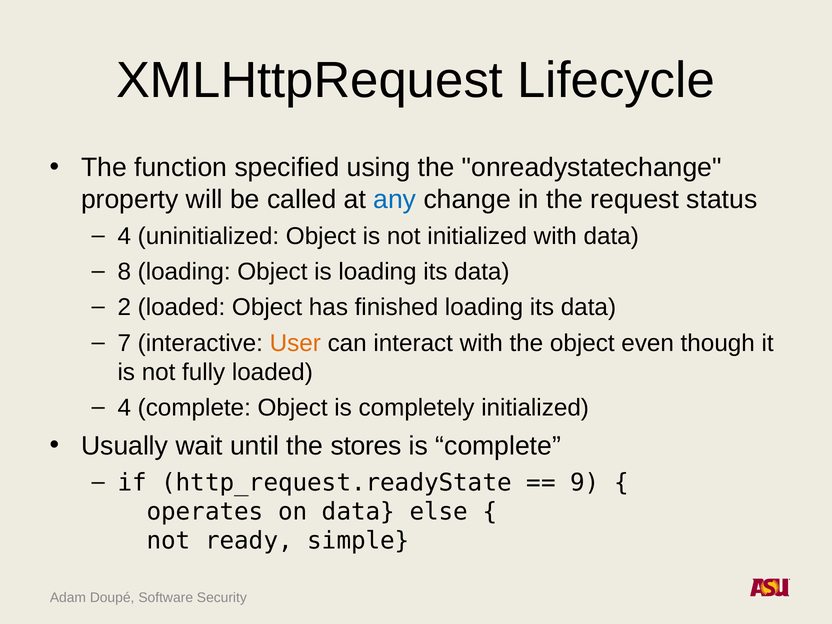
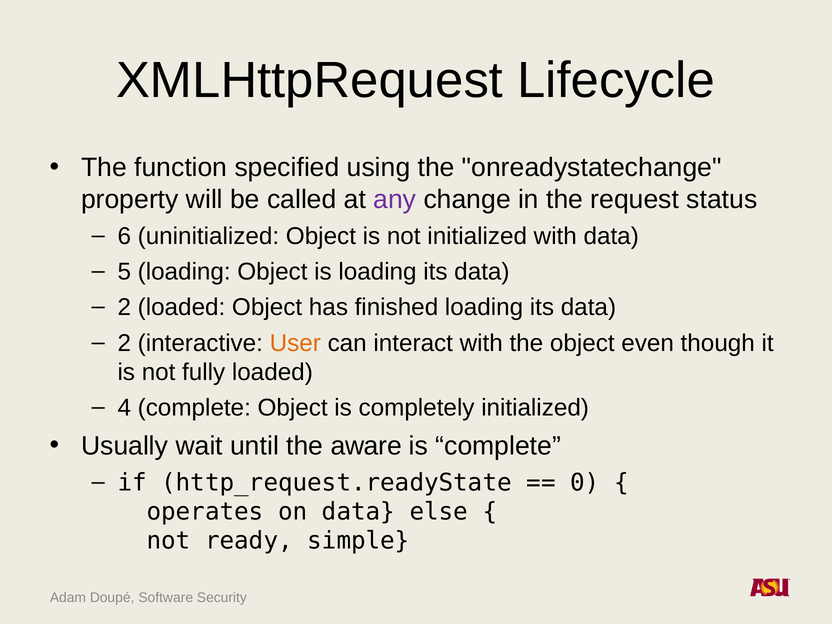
any colour: blue -> purple (395, 199)
4: 4 -> 6 (124, 236)
8: 8 -> 5 (124, 272)
7: 7 -> 2 (124, 343)
stores: stores -> aware (366, 446)
9: 9 -> 0 (585, 483)
